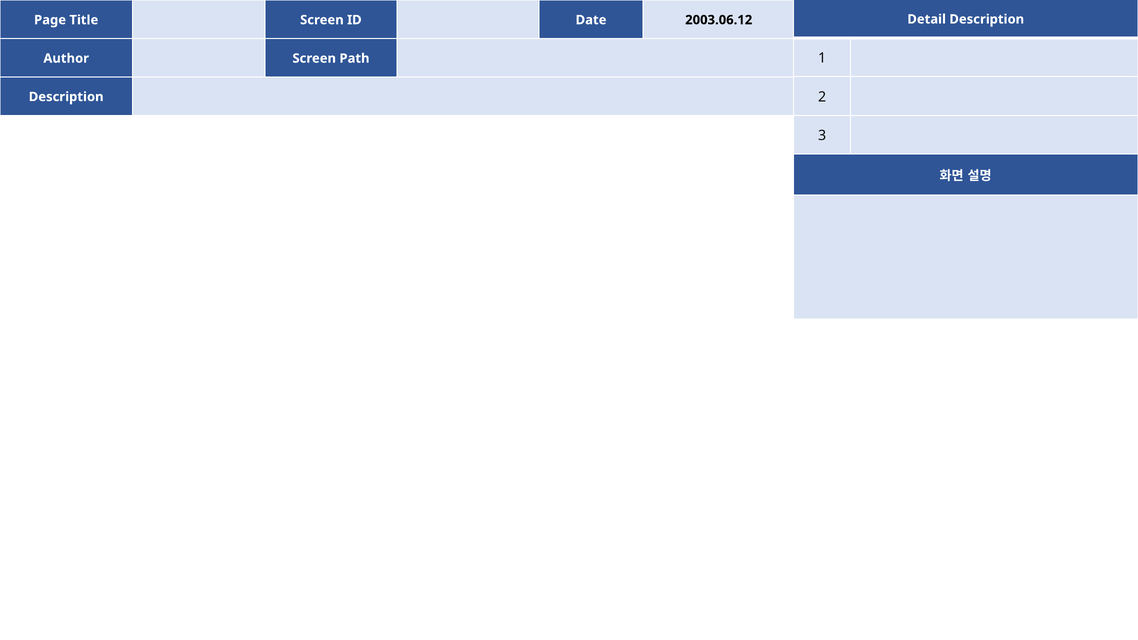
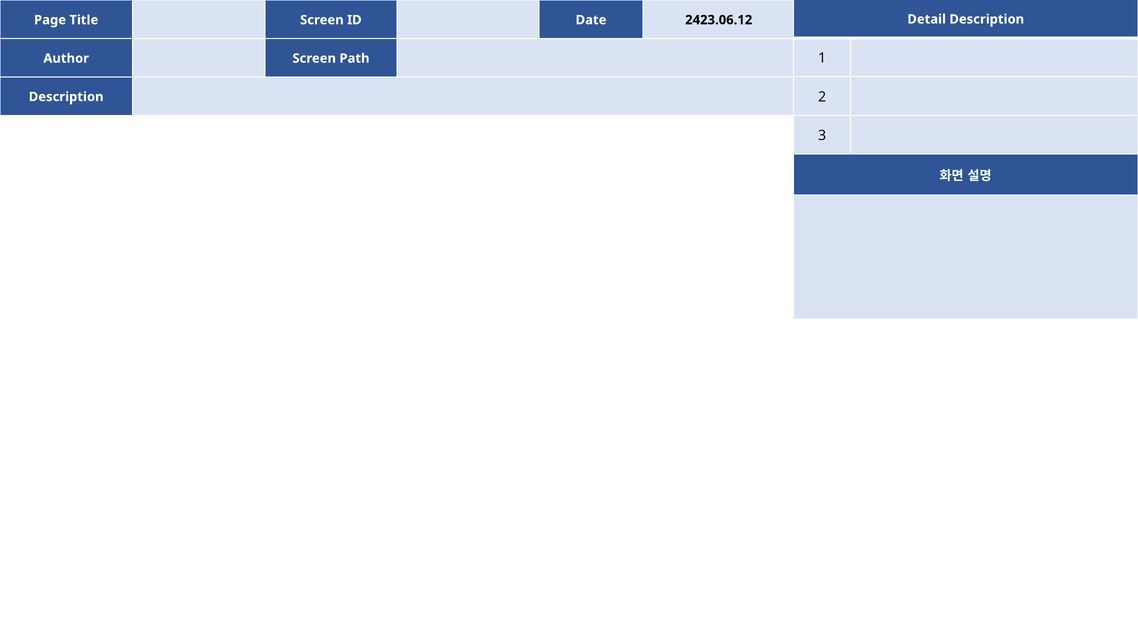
2003.06.12: 2003.06.12 -> 2423.06.12 (719, 20)
